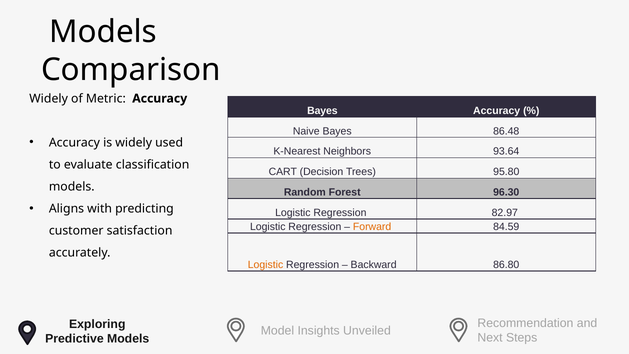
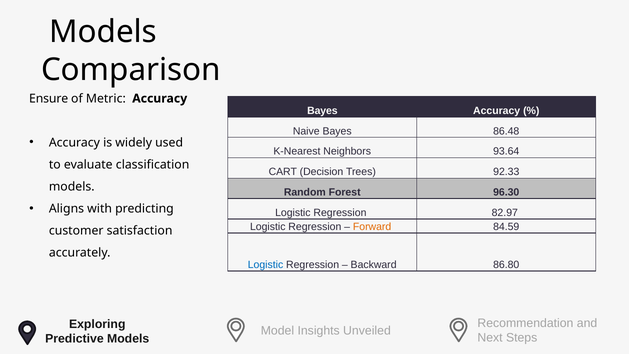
Widely: Widely -> Ensure (49, 98)
95.80: 95.80 -> 92.33 (506, 172)
Logistic colour: orange -> blue (266, 265)
